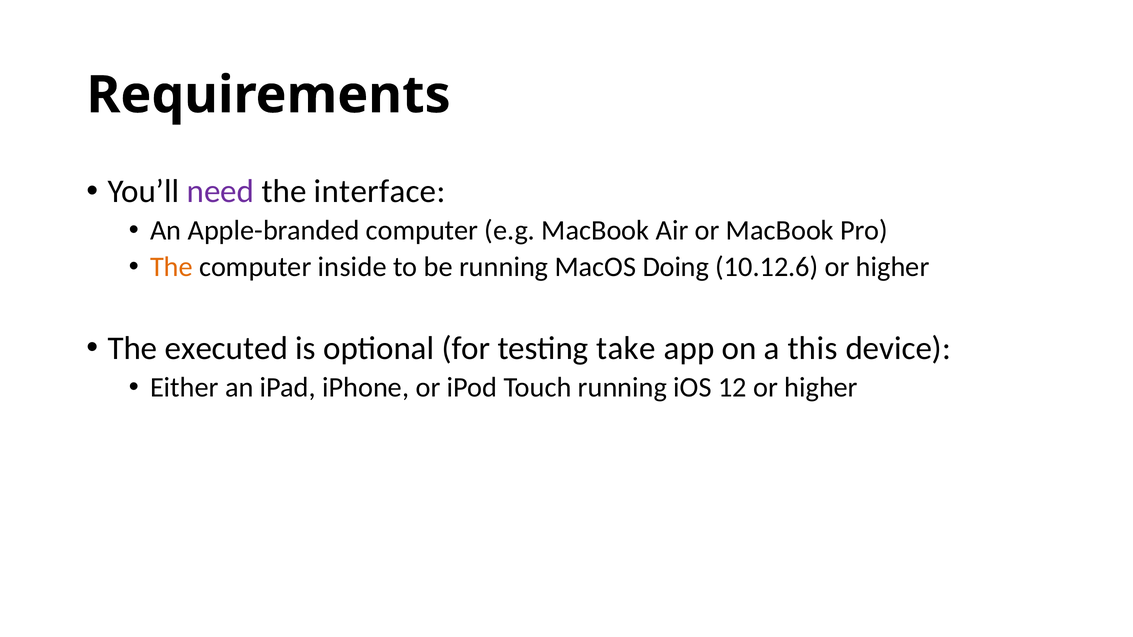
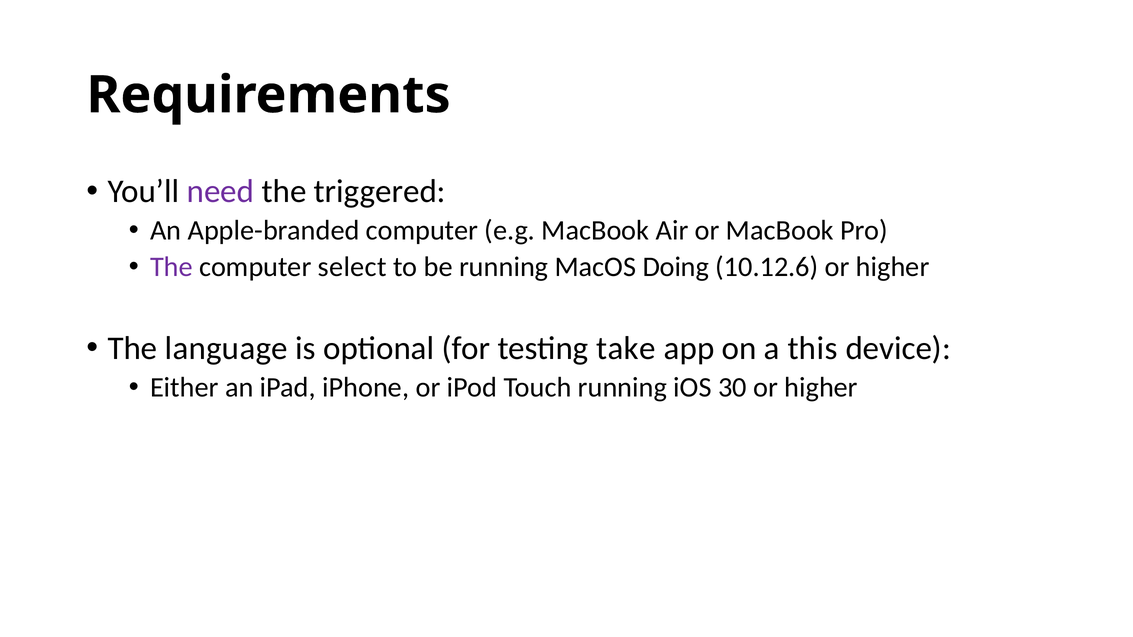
interface: interface -> triggered (380, 192)
The colour: orange -> purple (171, 267)
inside: inside -> select (352, 267)
executed: executed -> language (226, 348)
12: 12 -> 30 (732, 388)
